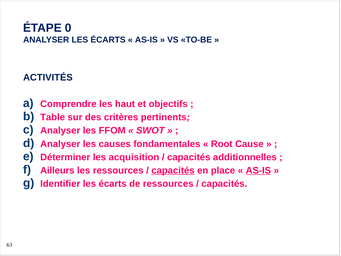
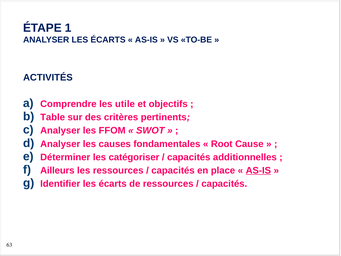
0: 0 -> 1 (68, 28)
haut: haut -> utile (125, 104)
acquisition: acquisition -> catégoriser (134, 157)
capacités underline: present -> none (173, 170)
